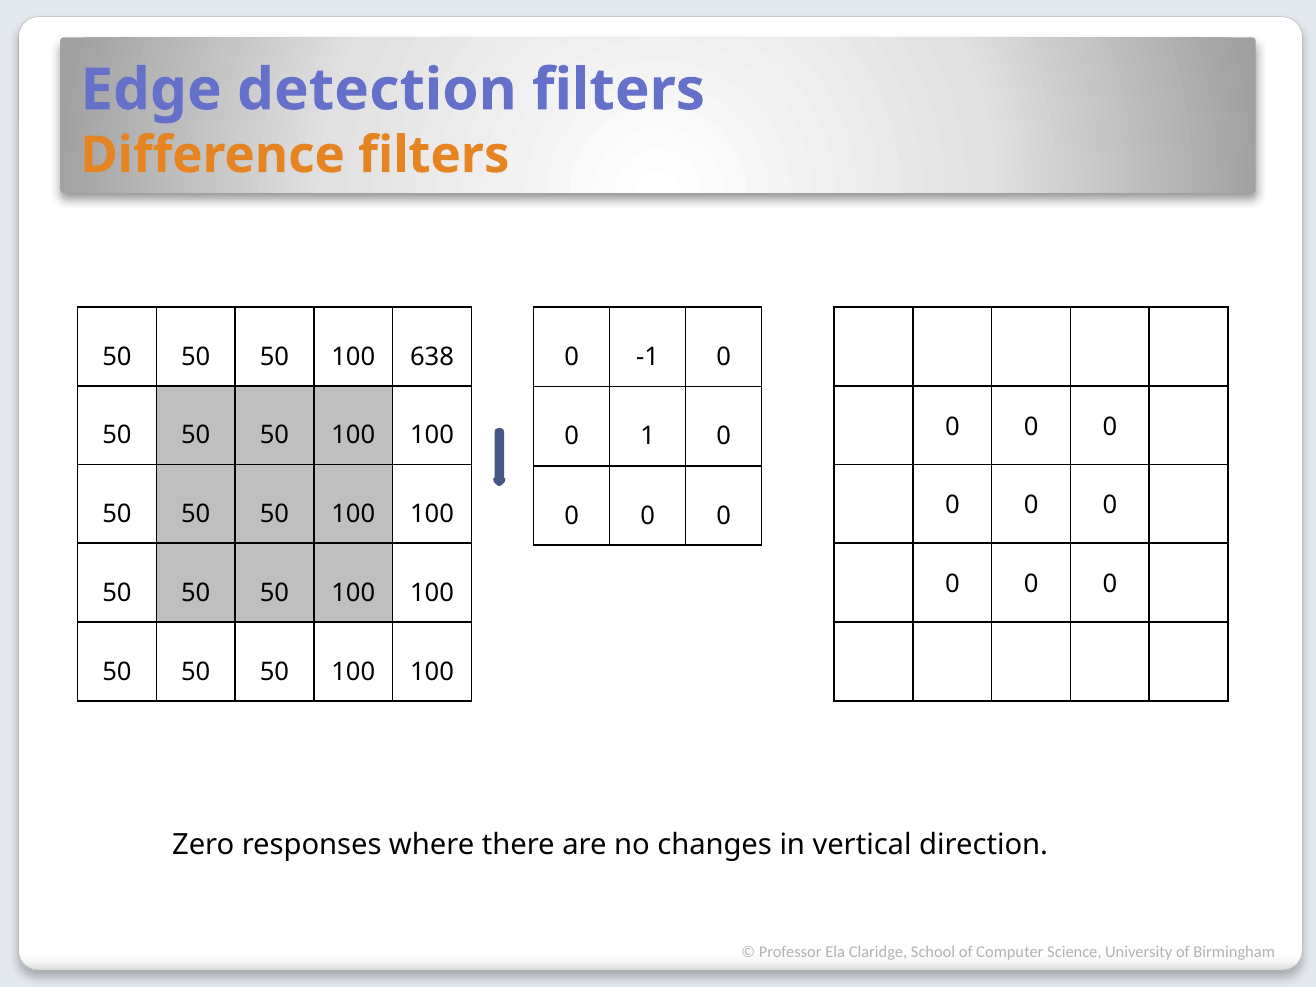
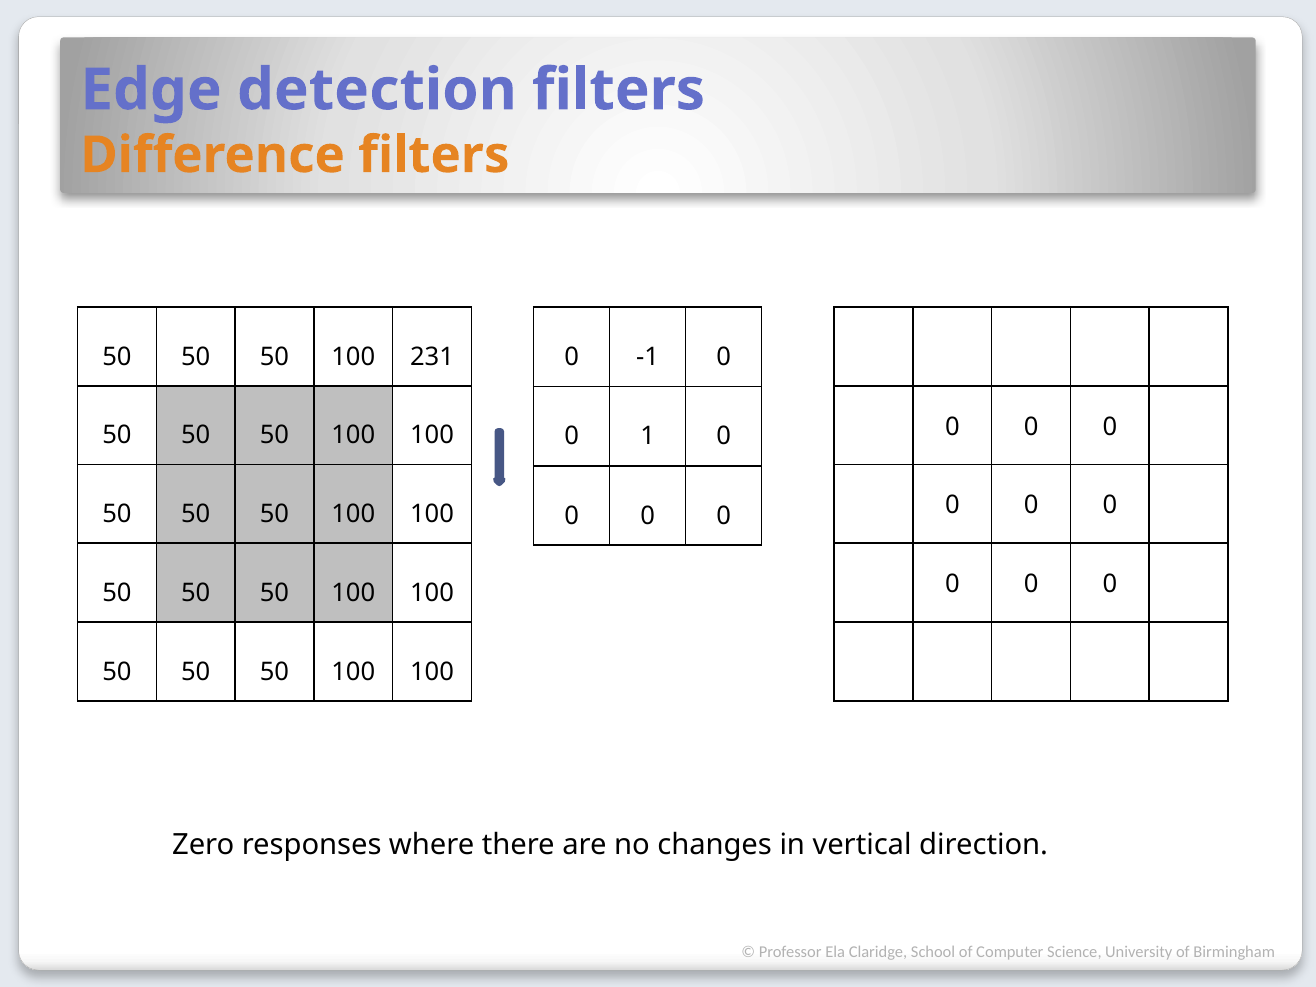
638: 638 -> 231 (432, 357)
